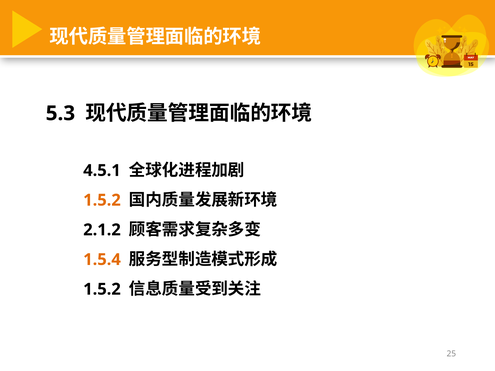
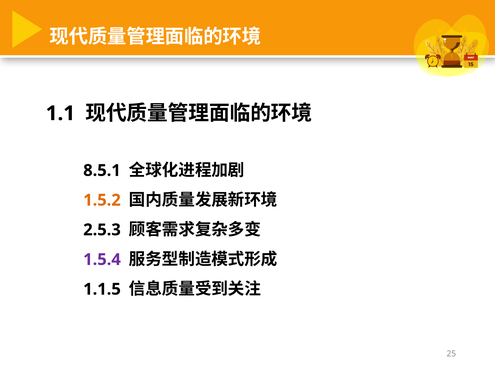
5.3: 5.3 -> 1.1 (60, 113)
4.5.1: 4.5.1 -> 8.5.1 (102, 171)
2.1.2: 2.1.2 -> 2.5.3 (102, 230)
1.5.4 colour: orange -> purple (102, 260)
1.5.2: 1.5.2 -> 1.1.5 (102, 289)
